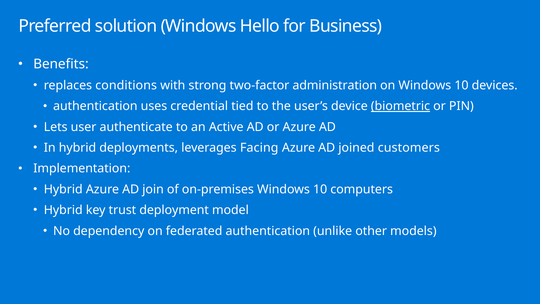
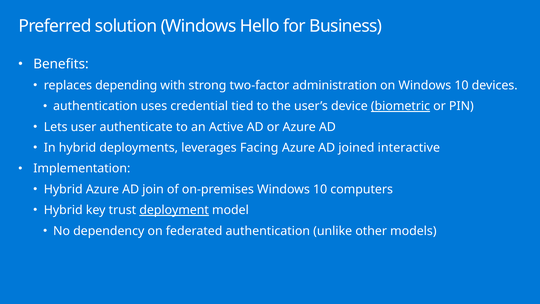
conditions: conditions -> depending (126, 85)
customers: customers -> interactive (409, 148)
deployment underline: none -> present (174, 210)
